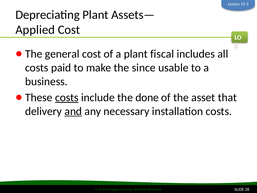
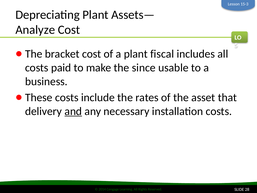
Applied: Applied -> Analyze (35, 30)
general: general -> bracket (62, 54)
costs underline: present -> none (67, 97)
done: done -> rates (147, 97)
